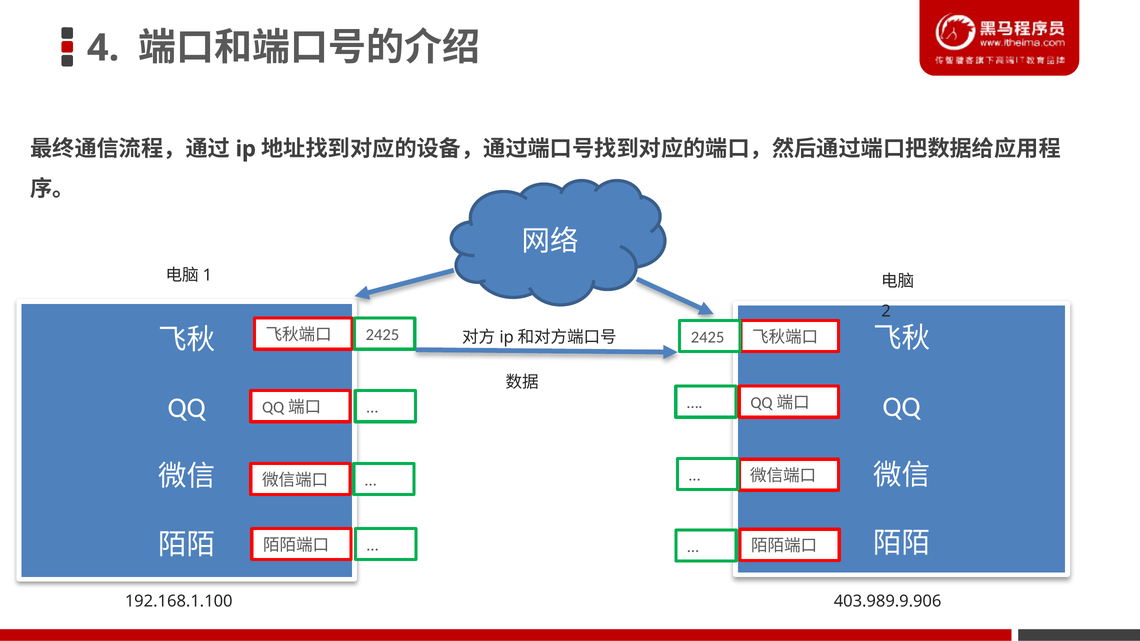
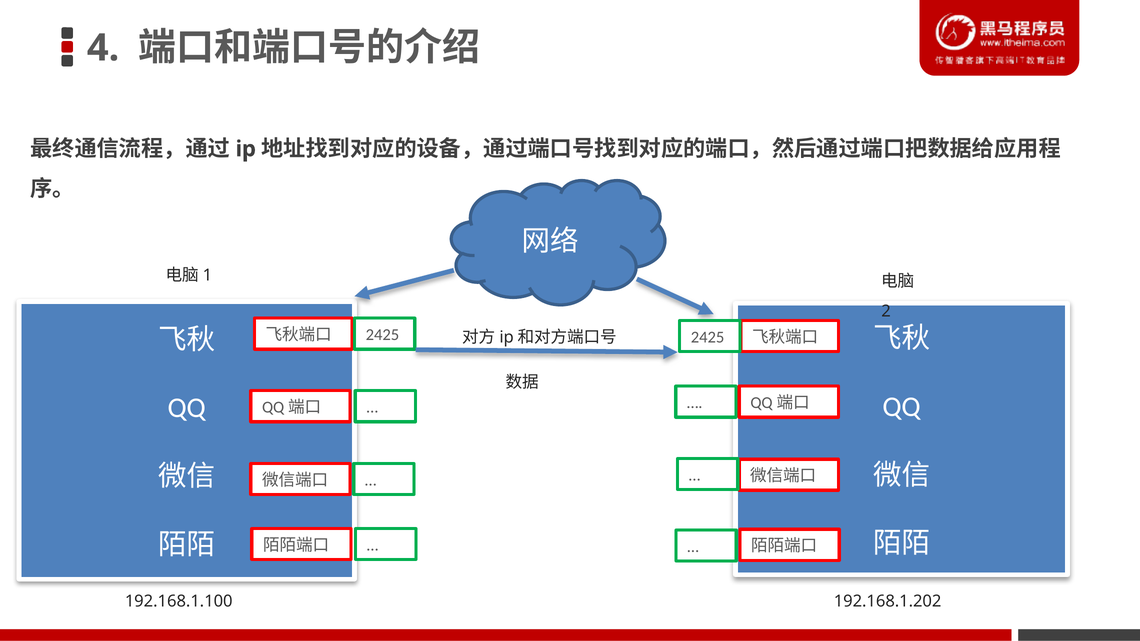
403.989.9.906: 403.989.9.906 -> 192.168.1.202 (888, 602)
